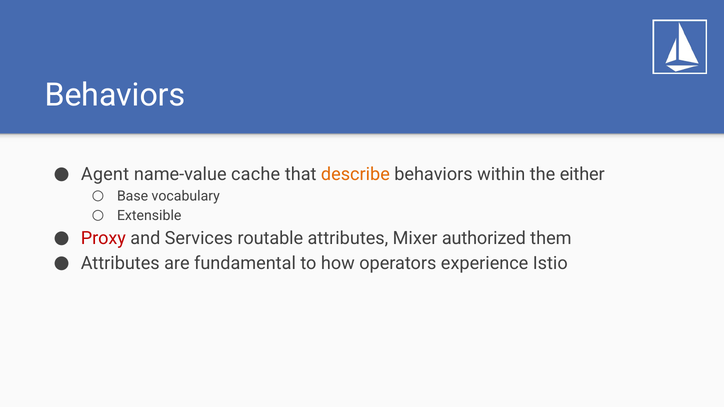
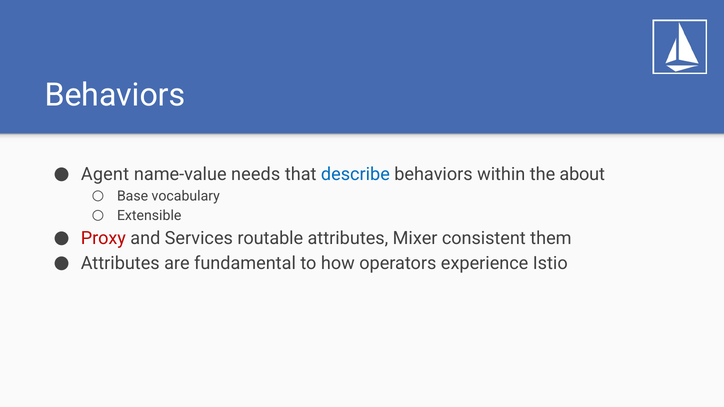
cache: cache -> needs (256, 175)
describe colour: orange -> blue (355, 175)
either: either -> about (582, 175)
authorized: authorized -> consistent (484, 238)
